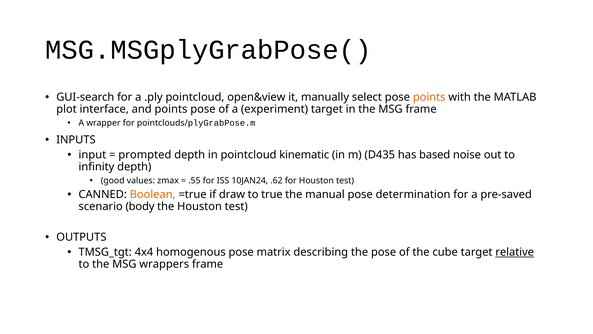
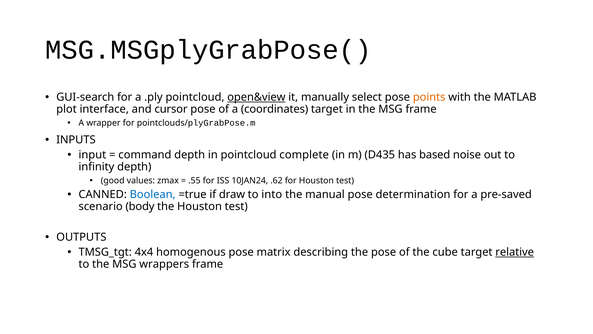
open&view underline: none -> present (256, 97)
and points: points -> cursor (171, 109)
experiment: experiment -> coordinates (275, 109)
prompted: prompted -> command (145, 155)
kinematic: kinematic -> complete (304, 155)
Boolean colour: orange -> blue (153, 194)
true: true -> into (272, 194)
